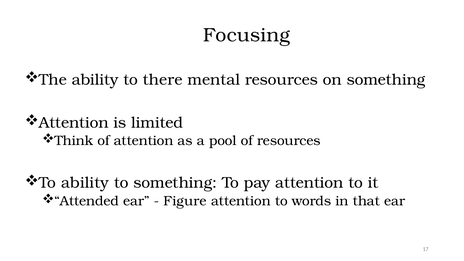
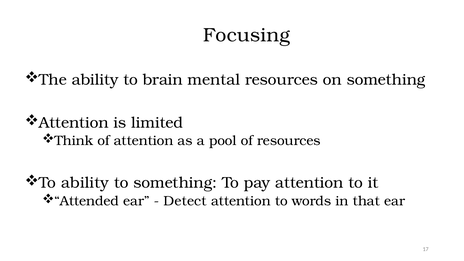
there: there -> brain (163, 80)
Figure: Figure -> Detect (185, 201)
